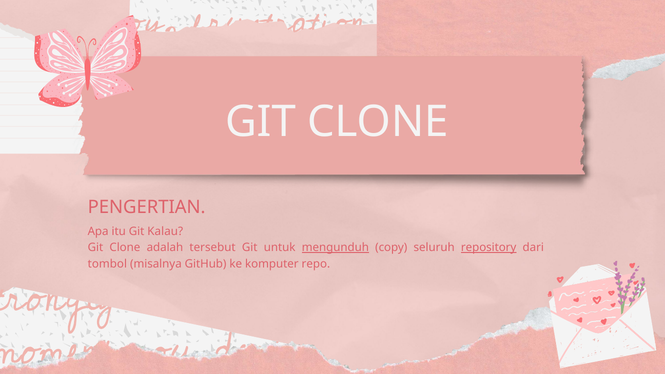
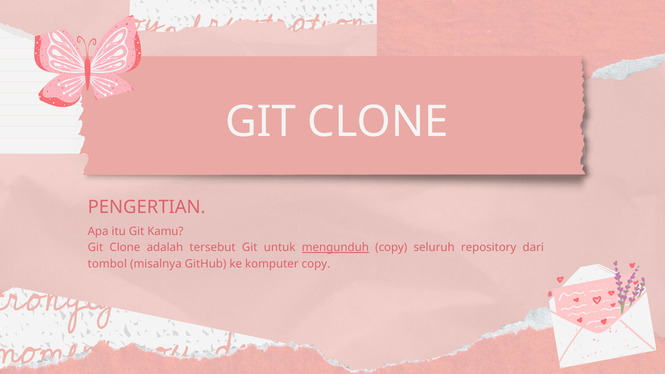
Kalau: Kalau -> Kamu (165, 231)
repository underline: present -> none (489, 248)
komputer repo: repo -> copy (316, 264)
